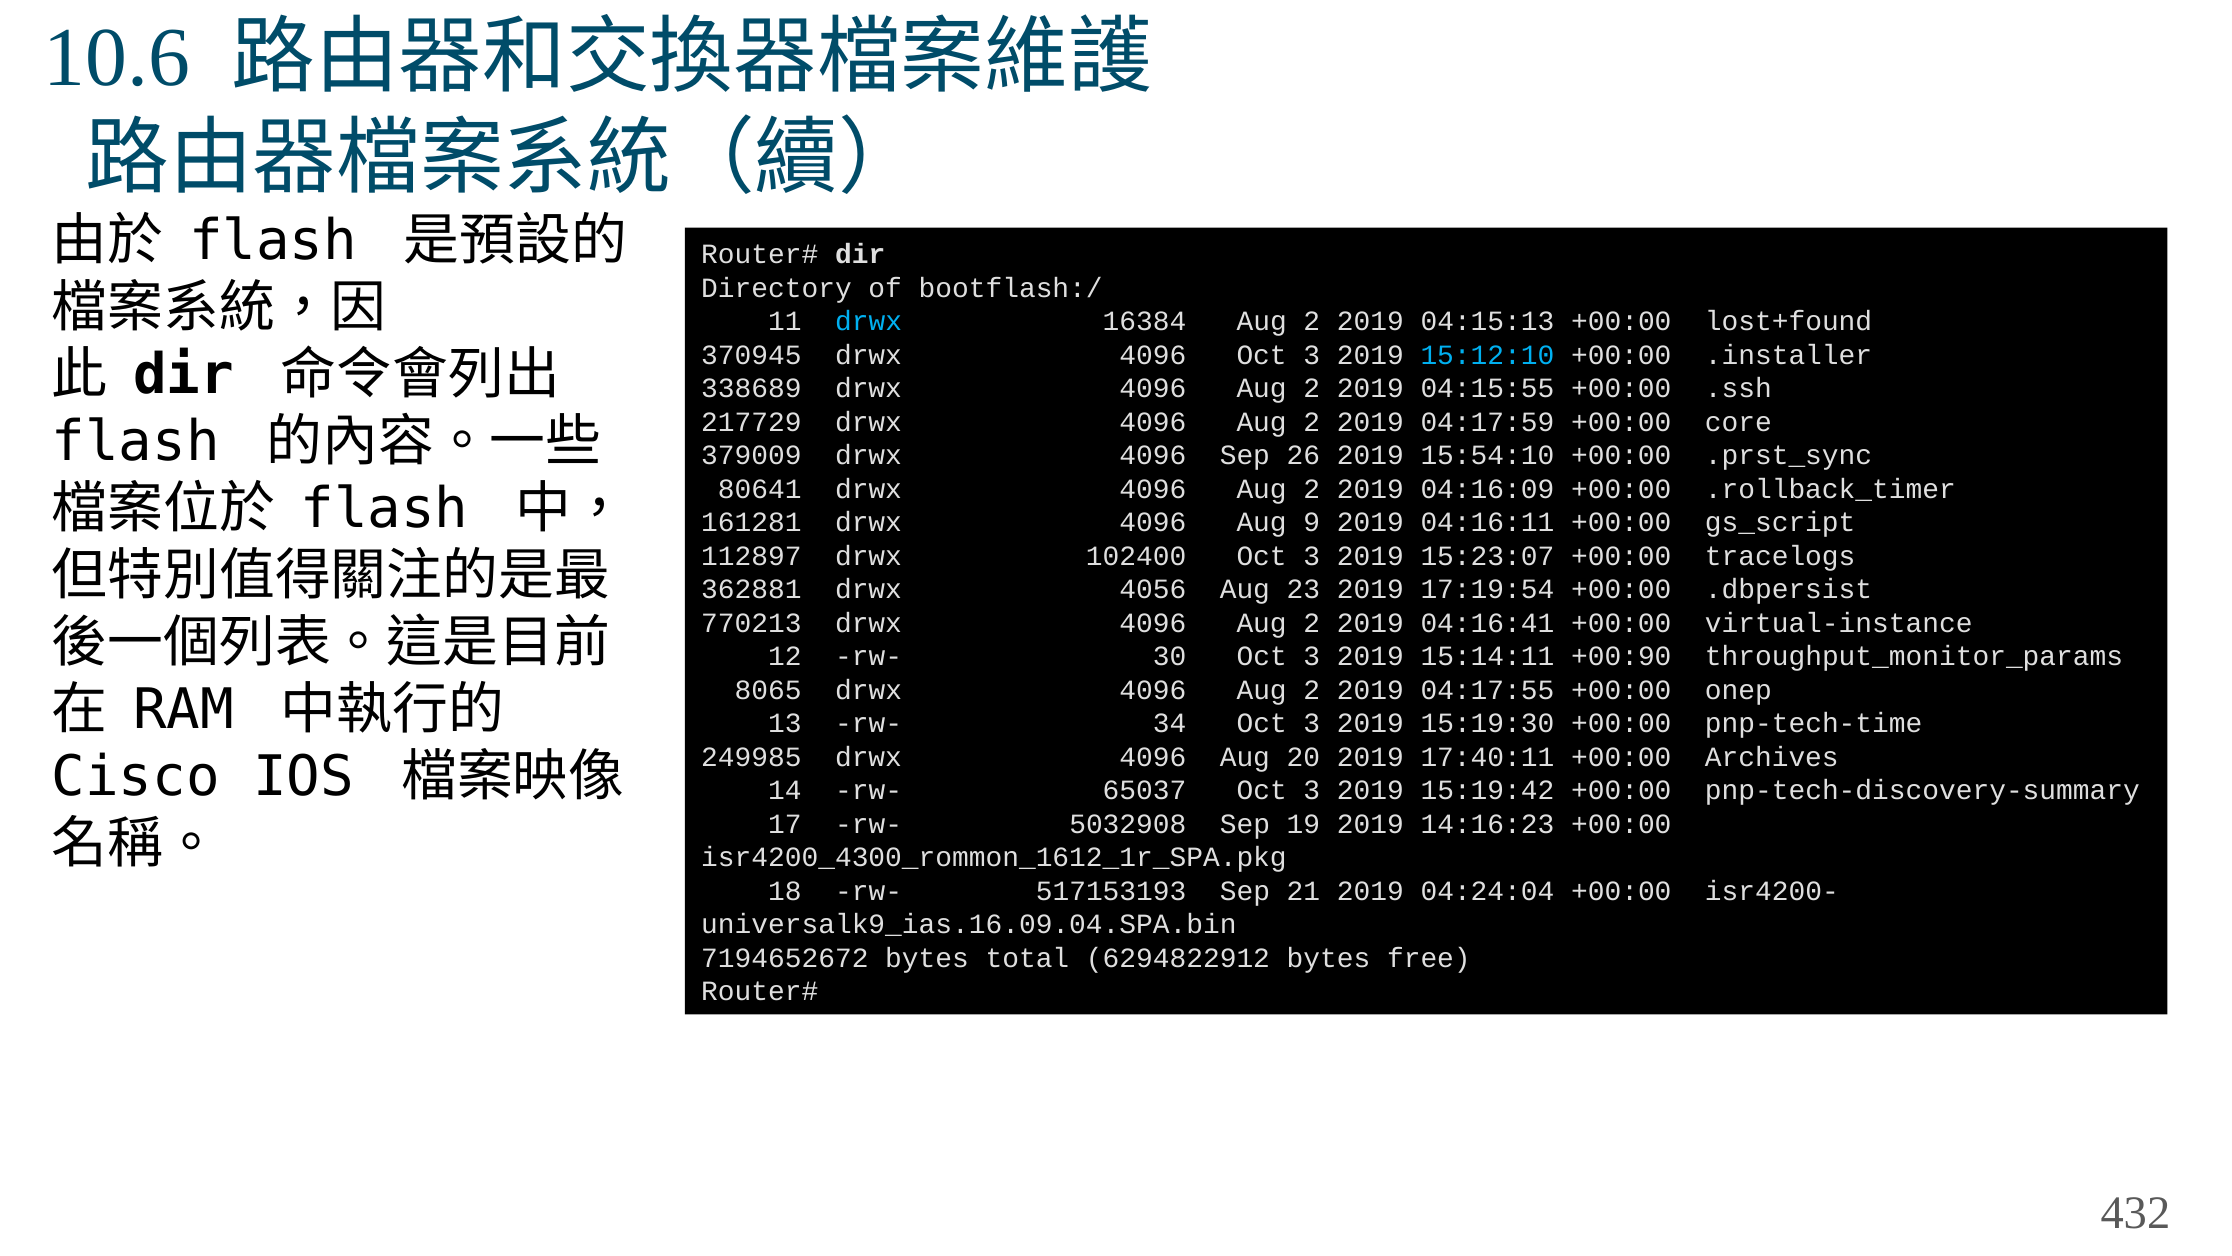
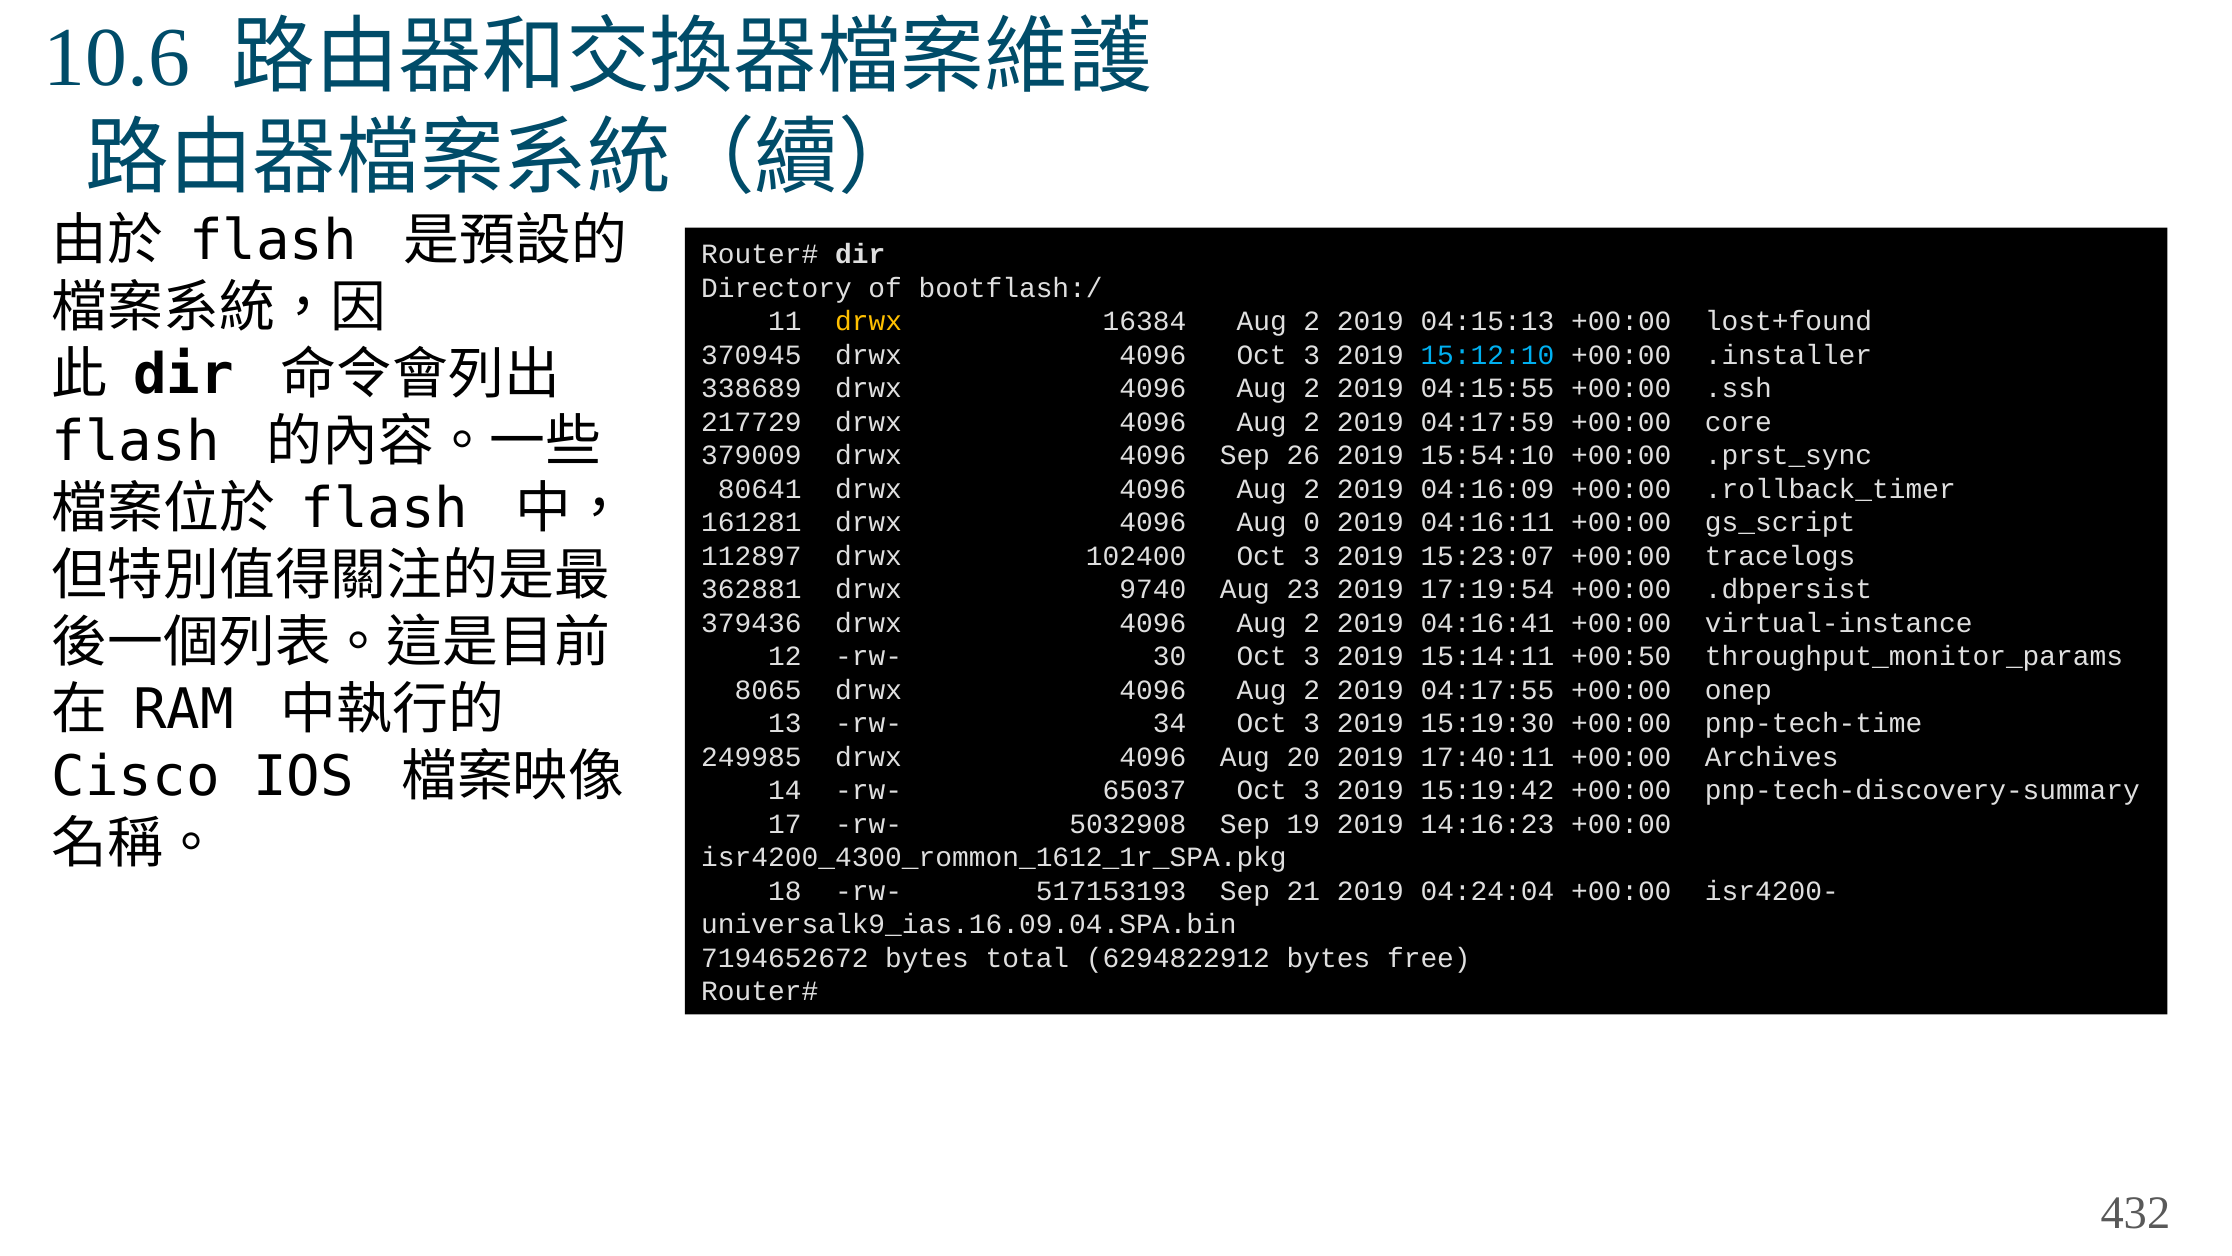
drwx colour: light blue -> yellow (869, 322)
9: 9 -> 0 (1312, 522)
4056: 4056 -> 9740 (1153, 589)
770213: 770213 -> 379436 (751, 623)
+00:90: +00:90 -> +00:50 (1621, 656)
